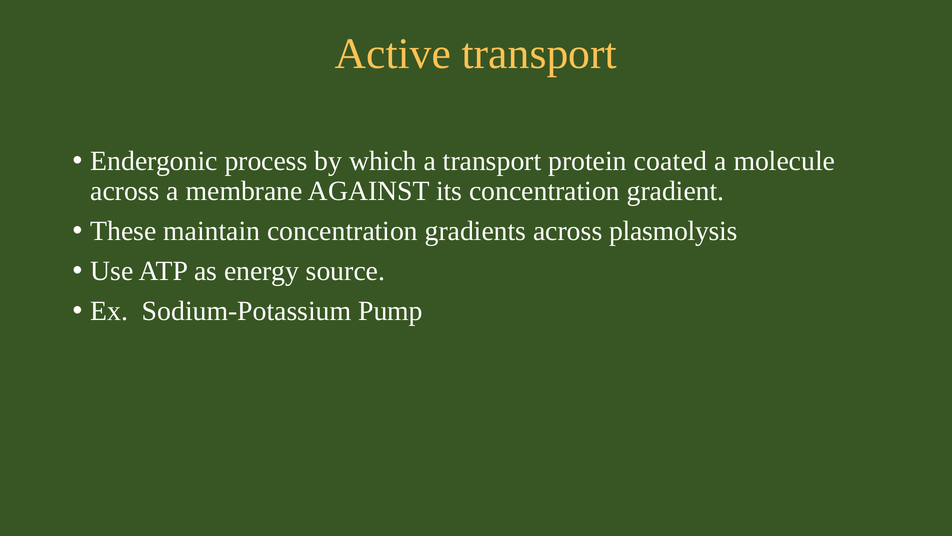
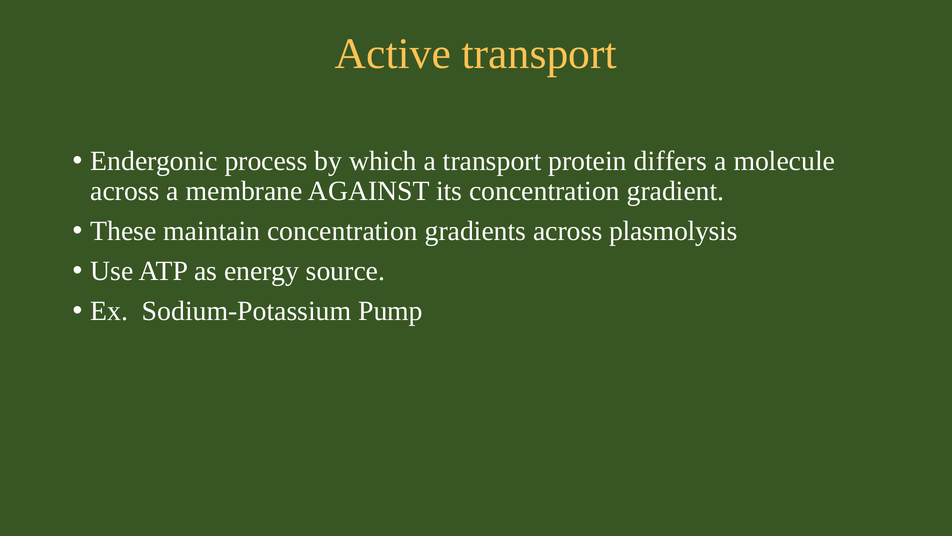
coated: coated -> differs (670, 161)
